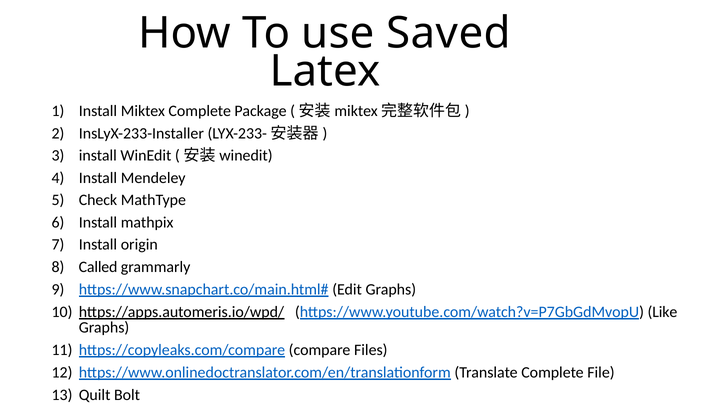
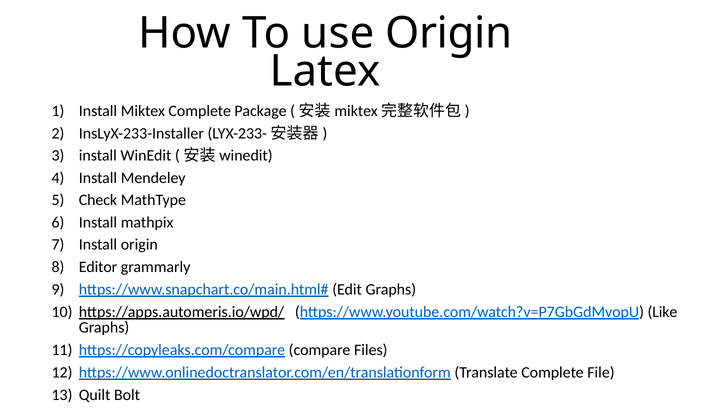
use Saved: Saved -> Origin (449, 33)
Called: Called -> Editor (98, 267)
